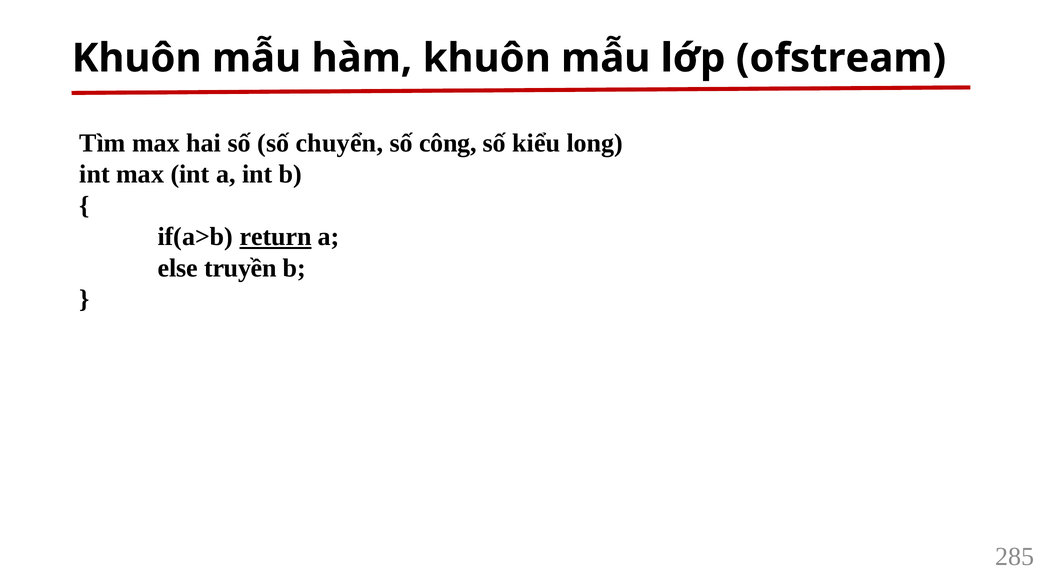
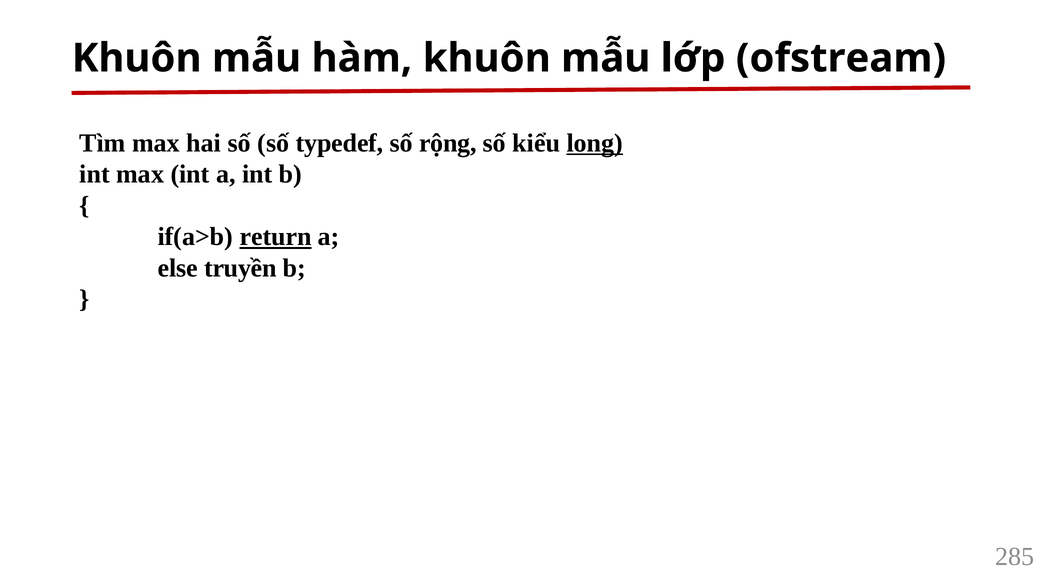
chuyển: chuyển -> typedef (340, 143)
công: công -> rộng (448, 143)
long underline: none -> present (595, 143)
